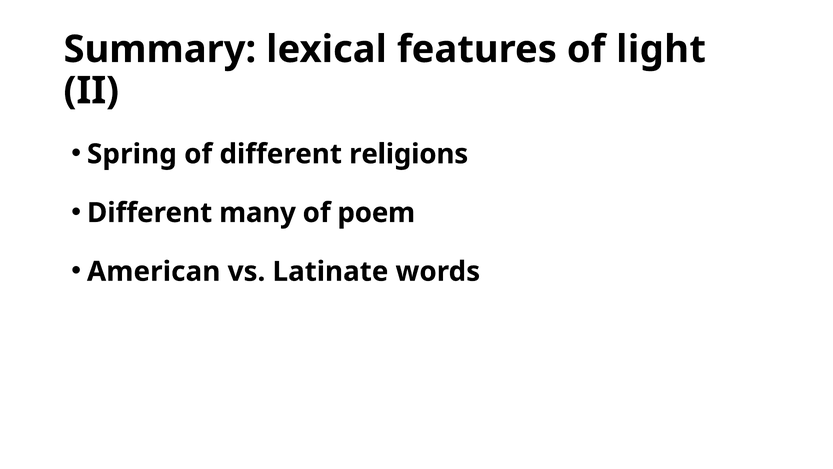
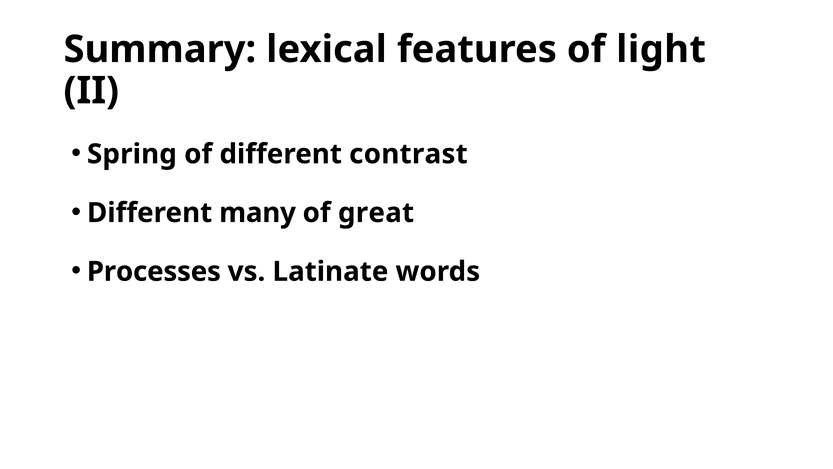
religions: religions -> contrast (408, 154)
poem: poem -> great (376, 213)
American: American -> Processes (154, 271)
